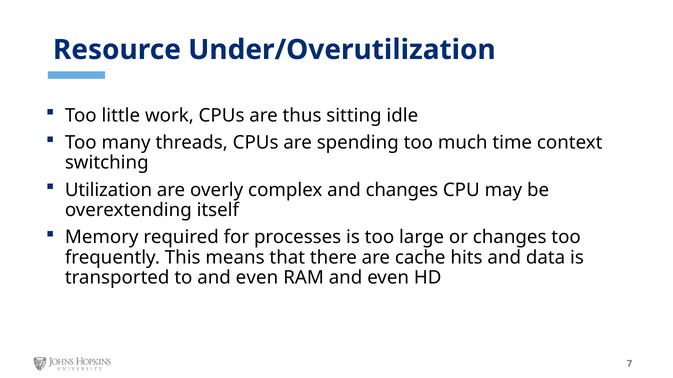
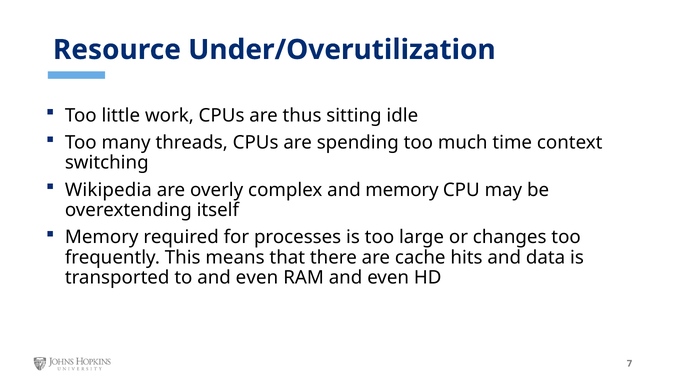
Utilization: Utilization -> Wikipedia (108, 190)
and changes: changes -> memory (402, 190)
